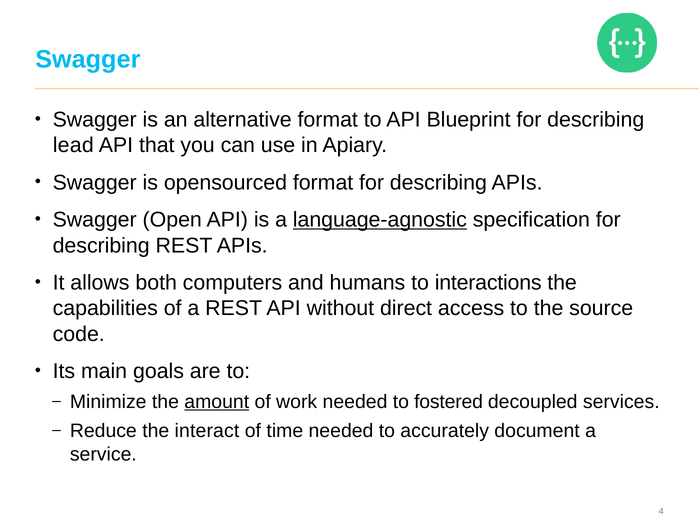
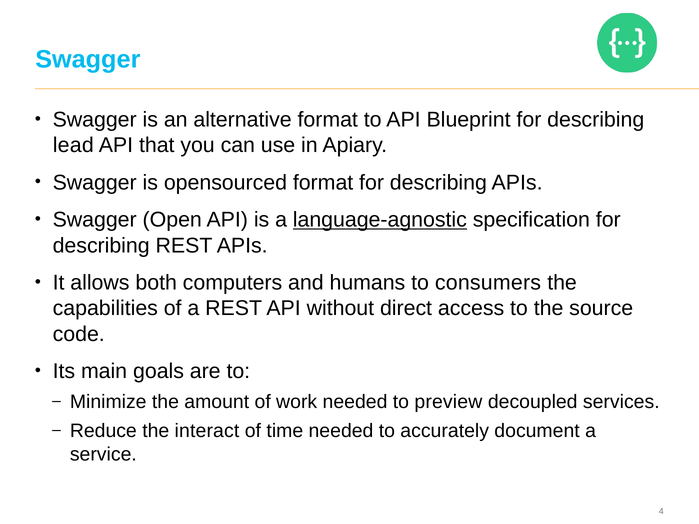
interactions: interactions -> consumers (488, 283)
amount underline: present -> none (217, 402)
fostered: fostered -> preview (448, 402)
